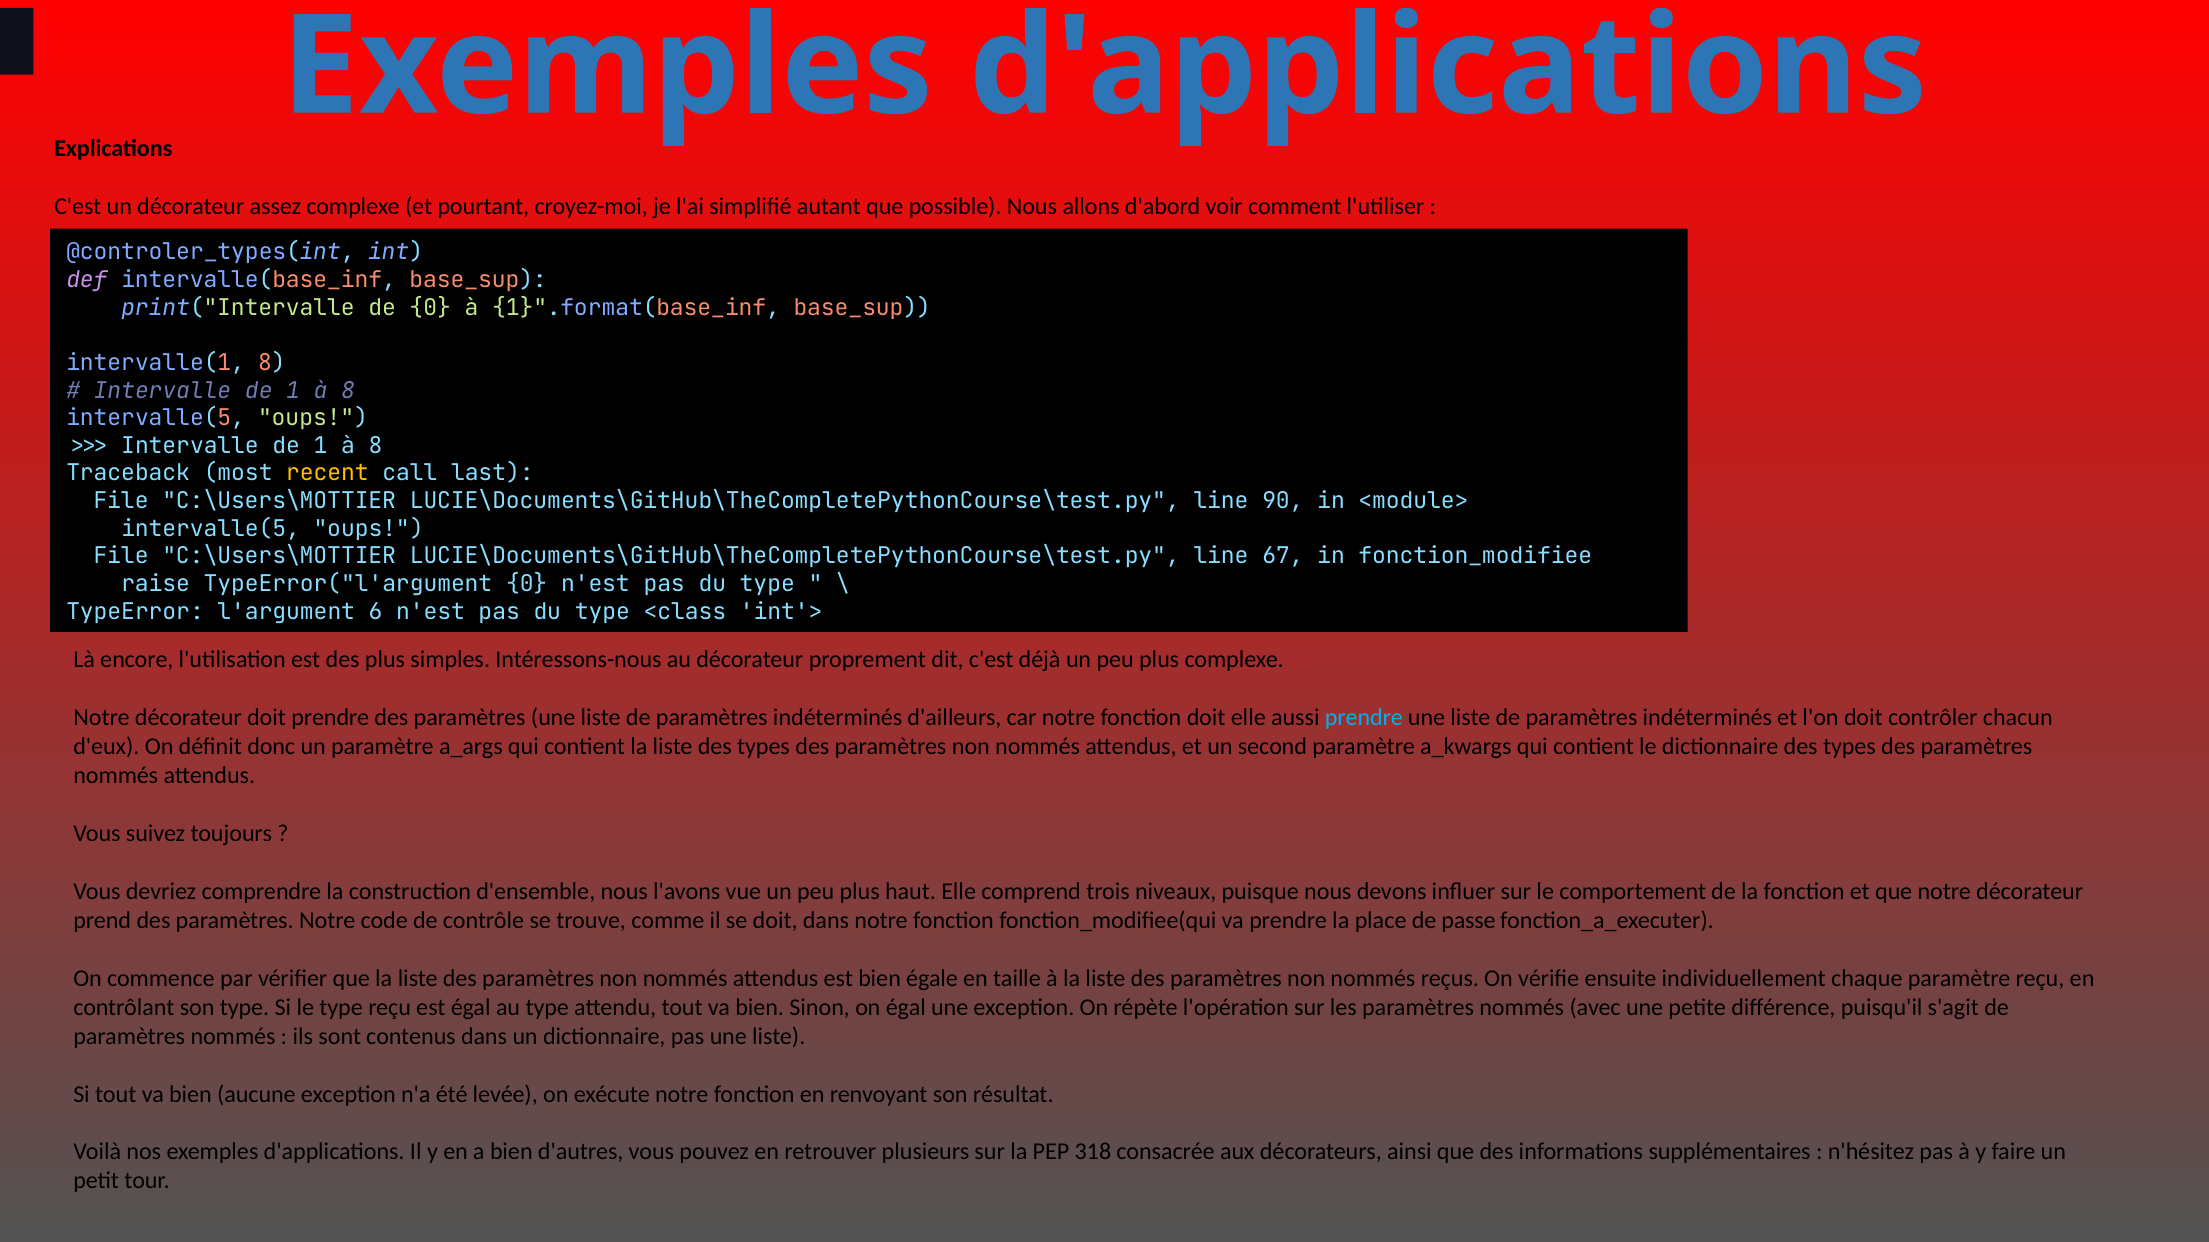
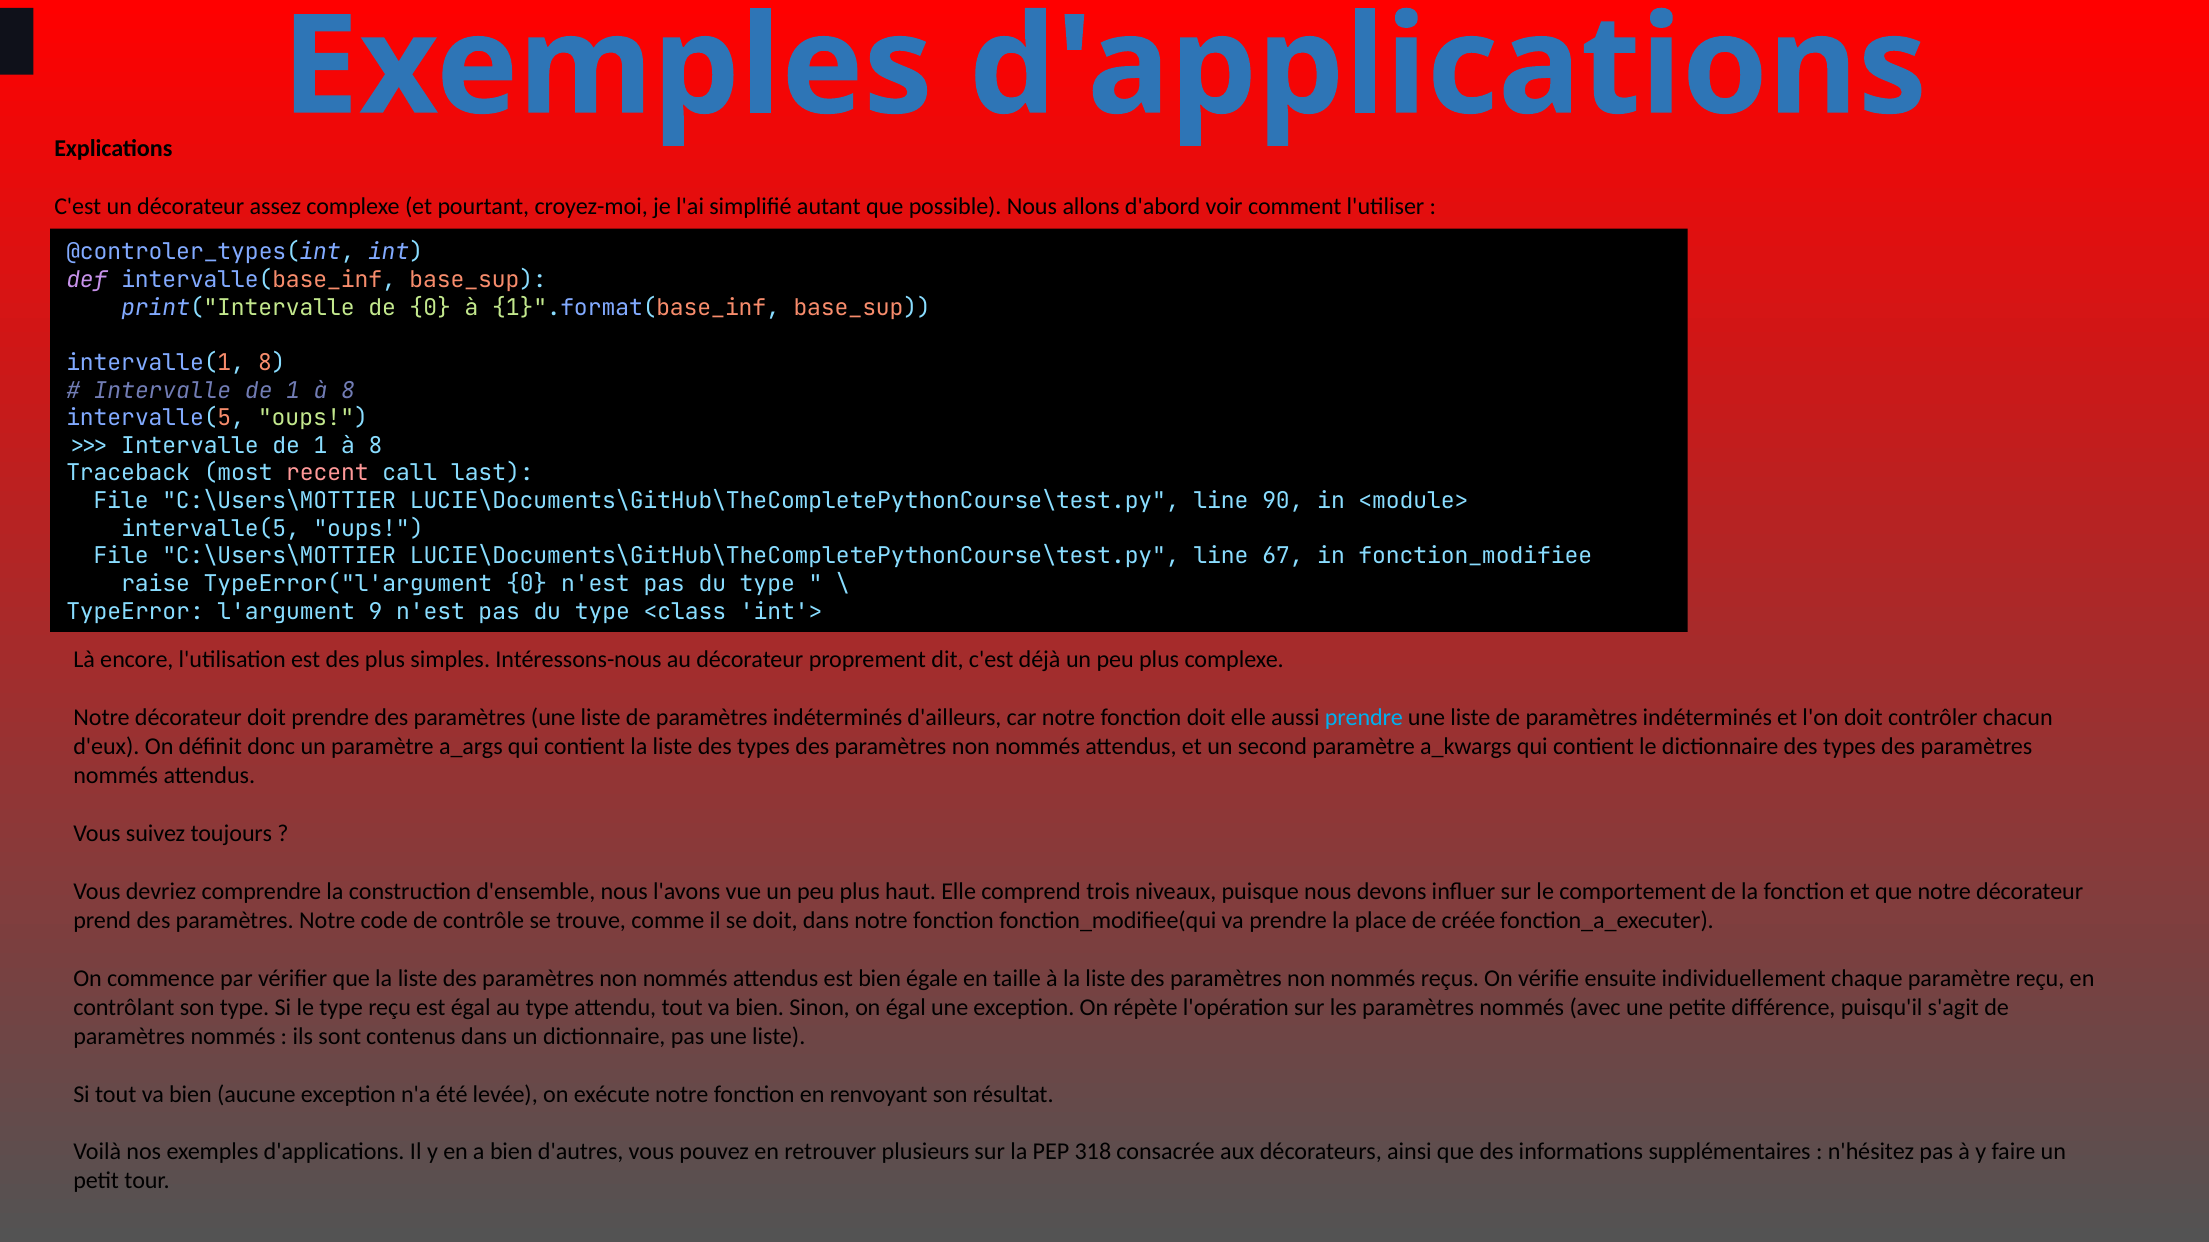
recent colour: yellow -> pink (327, 474)
6: 6 -> 9 (376, 612)
passe: passe -> créée (1469, 921)
